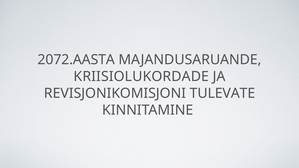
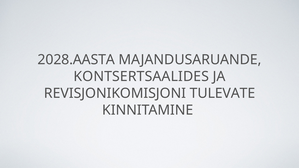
2072.AASTA: 2072.AASTA -> 2028.AASTA (76, 60)
KRIISIOLUKORDADE: KRIISIOLUKORDADE -> KONTSERTSAALIDES (141, 77)
